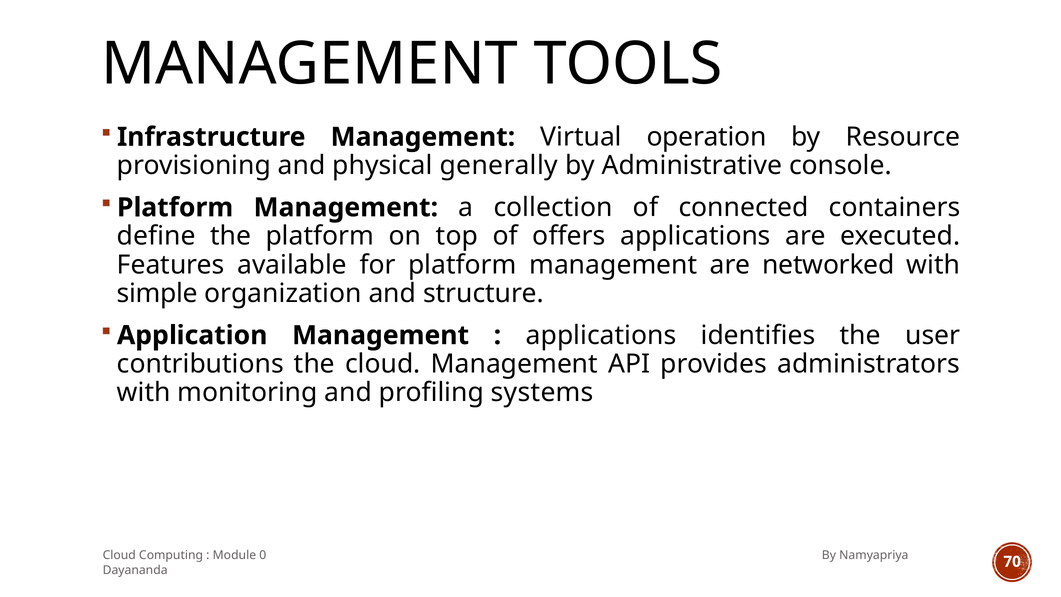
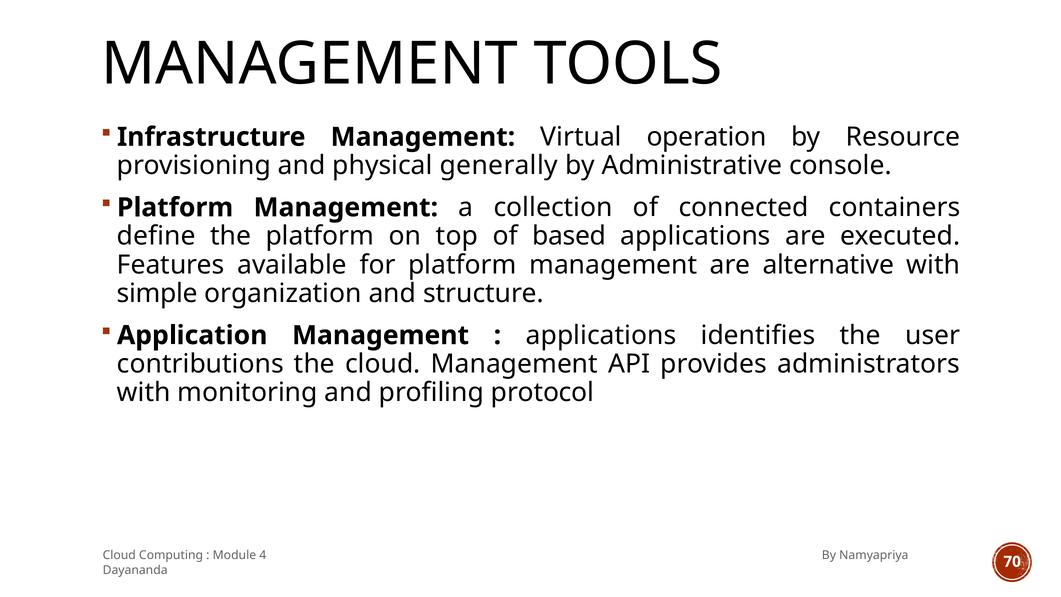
offers: offers -> based (569, 236)
networked: networked -> alternative (828, 265)
systems: systems -> protocol (543, 393)
0: 0 -> 4 (263, 555)
